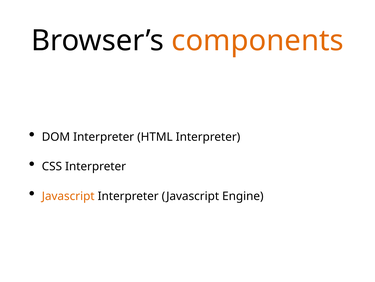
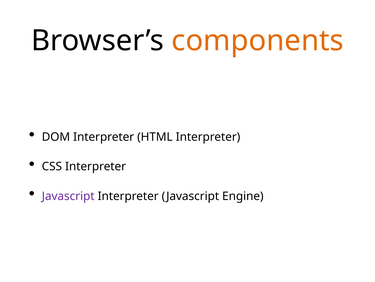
Javascript colour: orange -> purple (68, 196)
